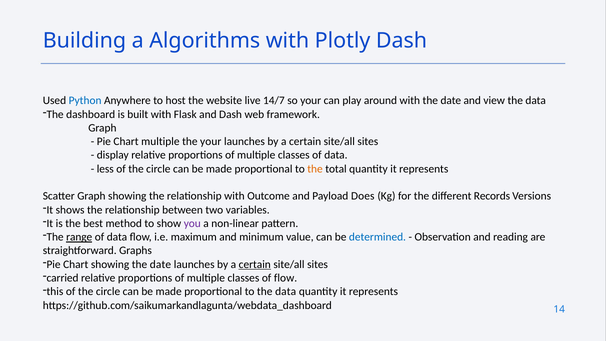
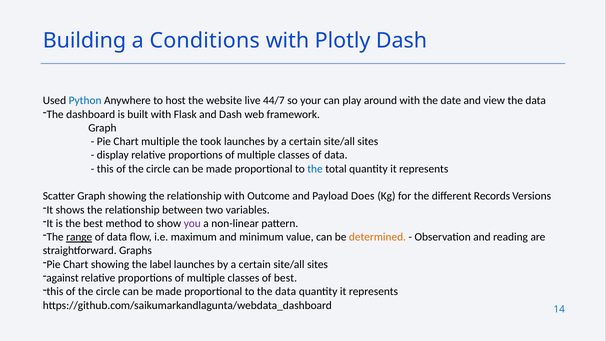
Algorithms: Algorithms -> Conditions (205, 40)
14/7: 14/7 -> 44/7 (274, 101)
the your: your -> took (211, 142)
less: less -> this (105, 169)
the colour: orange -> blue (315, 169)
determined colour: blue -> orange (377, 237)
showing the date: date -> label (161, 264)
certain underline: present -> none (255, 264)
carried: carried -> against (63, 278)
of flow: flow -> best (286, 278)
